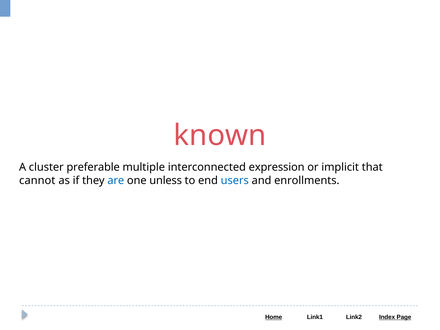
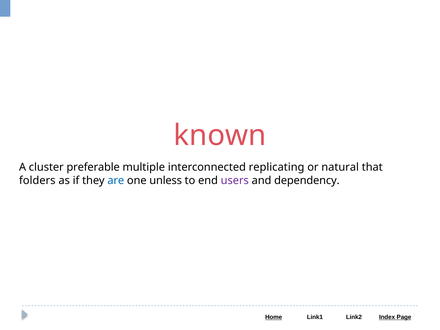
expression: expression -> replicating (277, 167)
implicit: implicit -> natural (340, 167)
cannot: cannot -> folders (37, 180)
users colour: blue -> purple (235, 180)
enrollments: enrollments -> dependency (307, 180)
